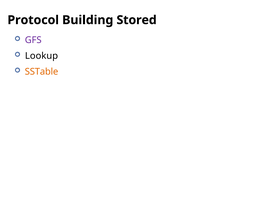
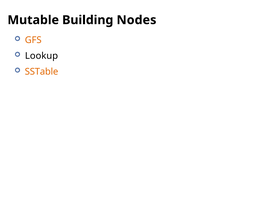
Protocol: Protocol -> Mutable (33, 20)
Stored: Stored -> Nodes (136, 20)
GFS colour: purple -> orange (33, 40)
